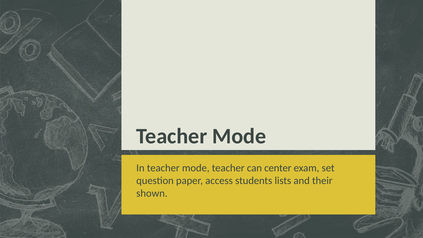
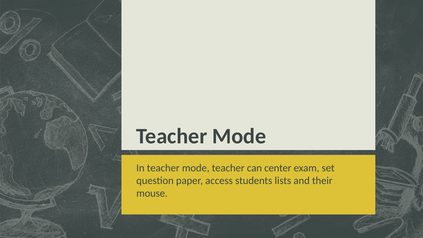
shown: shown -> mouse (152, 193)
